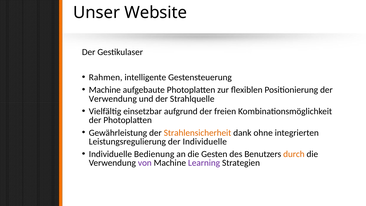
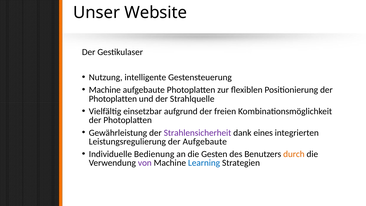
Rahmen: Rahmen -> Nutzung (106, 77)
Verwendung: Verwendung -> Photoplatten (113, 99)
Strahlensicherheit colour: orange -> purple (198, 133)
ohne: ohne -> eines (263, 133)
der Individuelle: Individuelle -> Aufgebaute (205, 141)
Learning colour: purple -> blue (204, 163)
